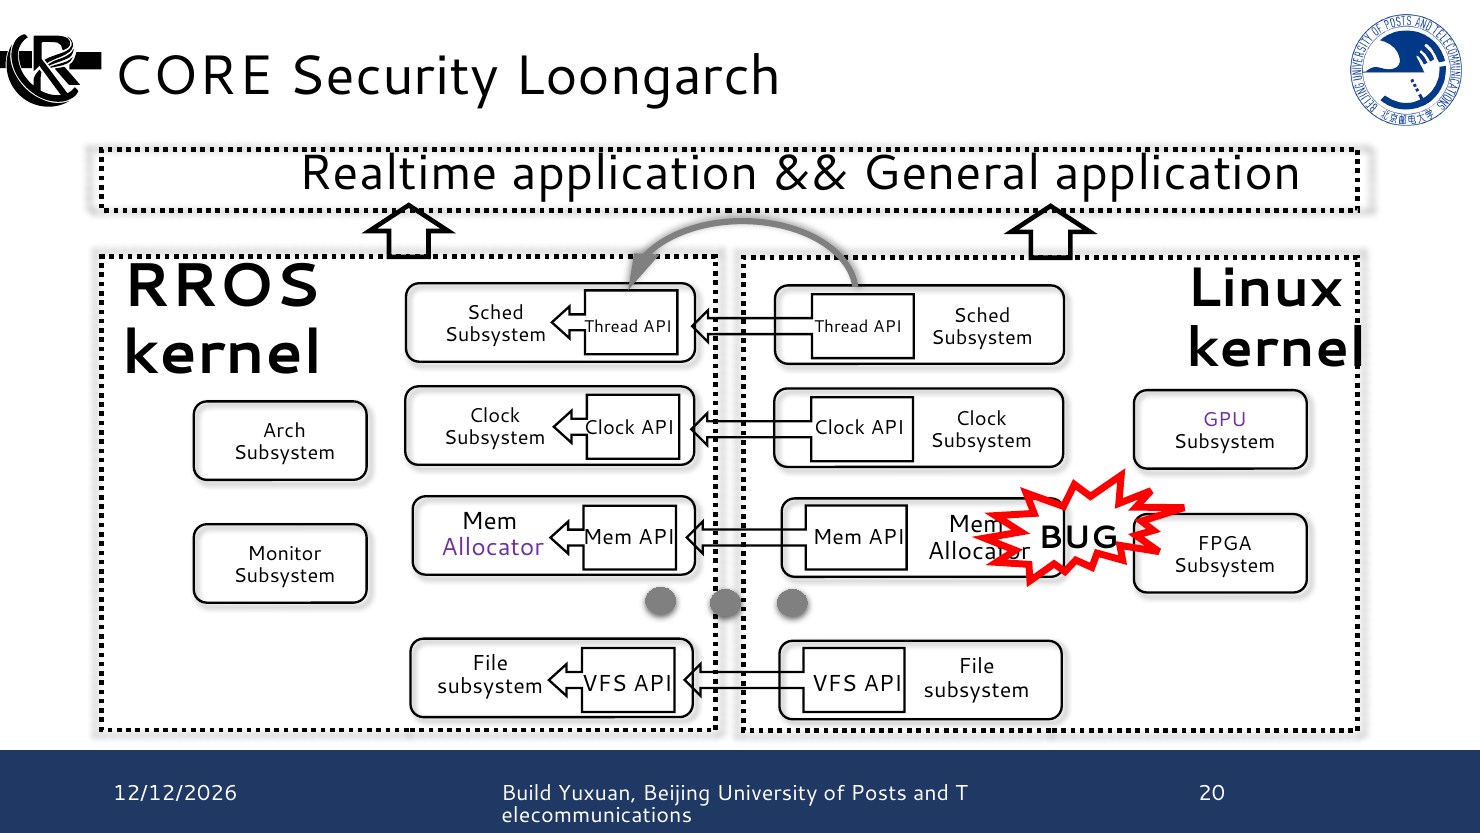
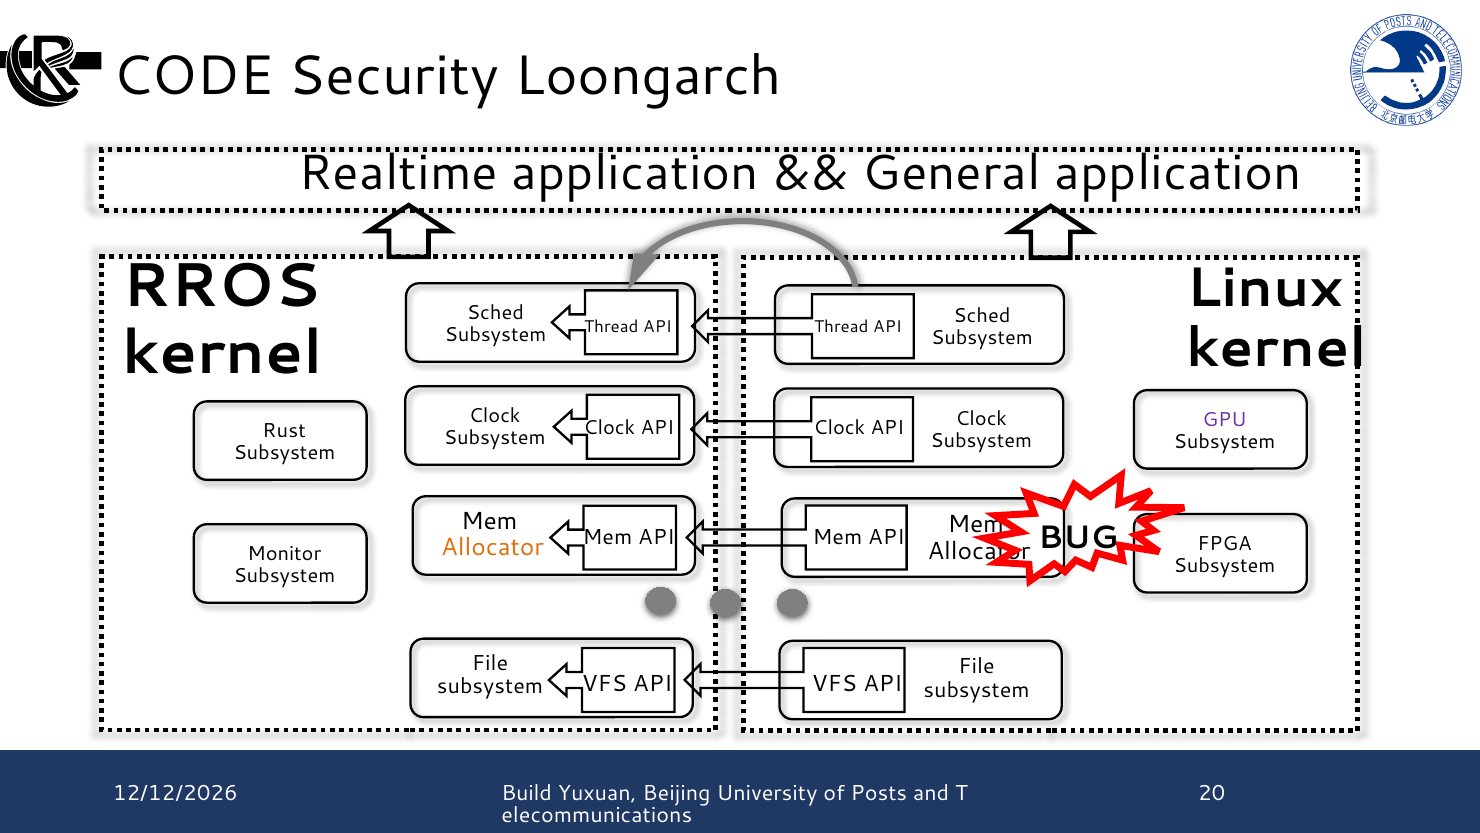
CORE: CORE -> CODE (193, 76)
Arch: Arch -> Rust (284, 431)
Allocator colour: purple -> orange (493, 547)
